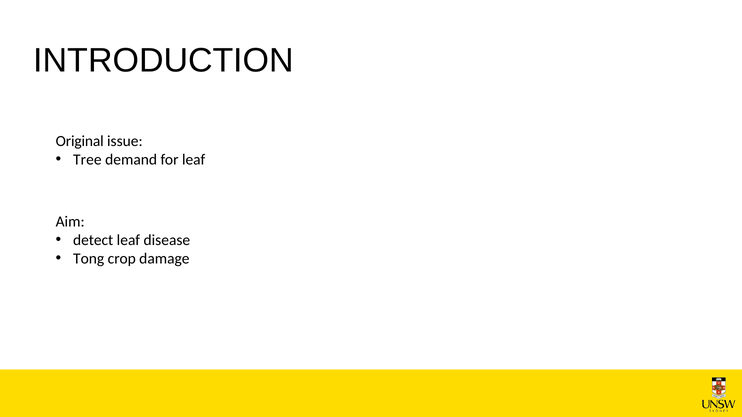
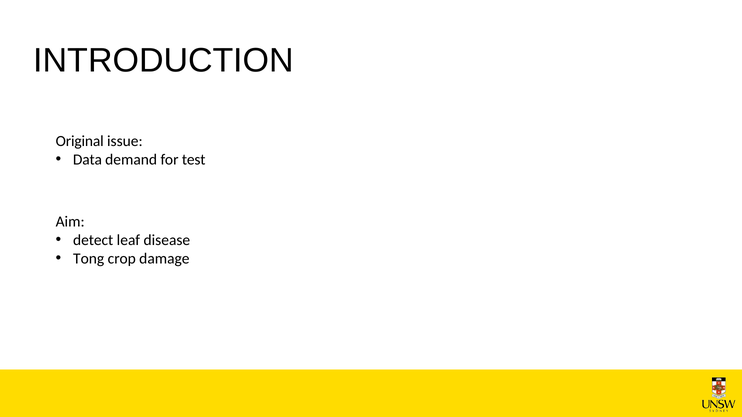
Tree: Tree -> Data (87, 160)
for leaf: leaf -> test (194, 160)
